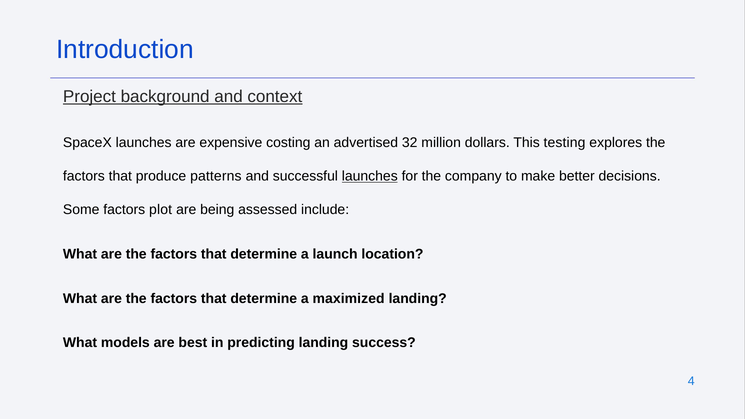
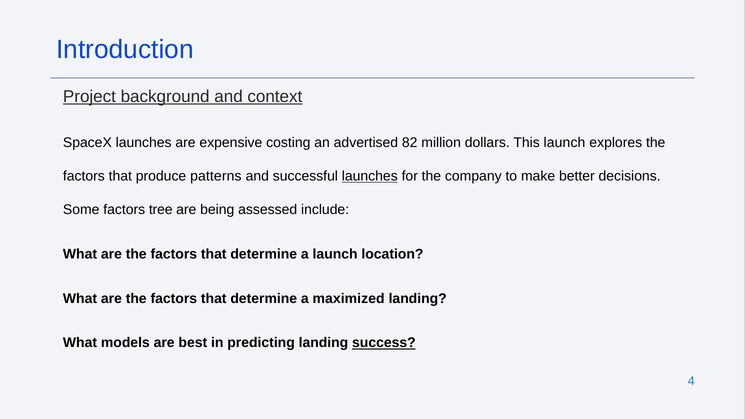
32: 32 -> 82 (410, 143)
This testing: testing -> launch (564, 143)
plot: plot -> tree (161, 210)
success underline: none -> present (384, 343)
